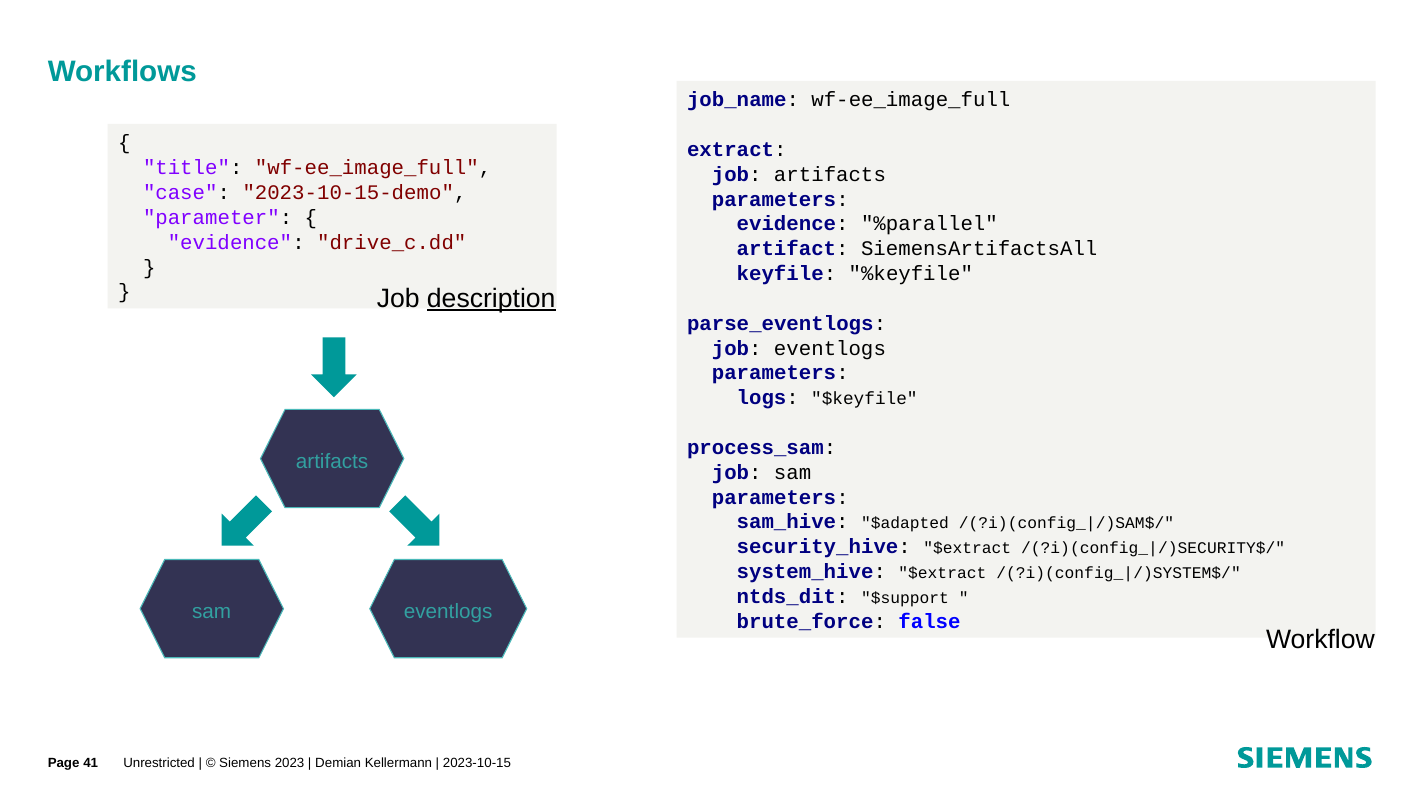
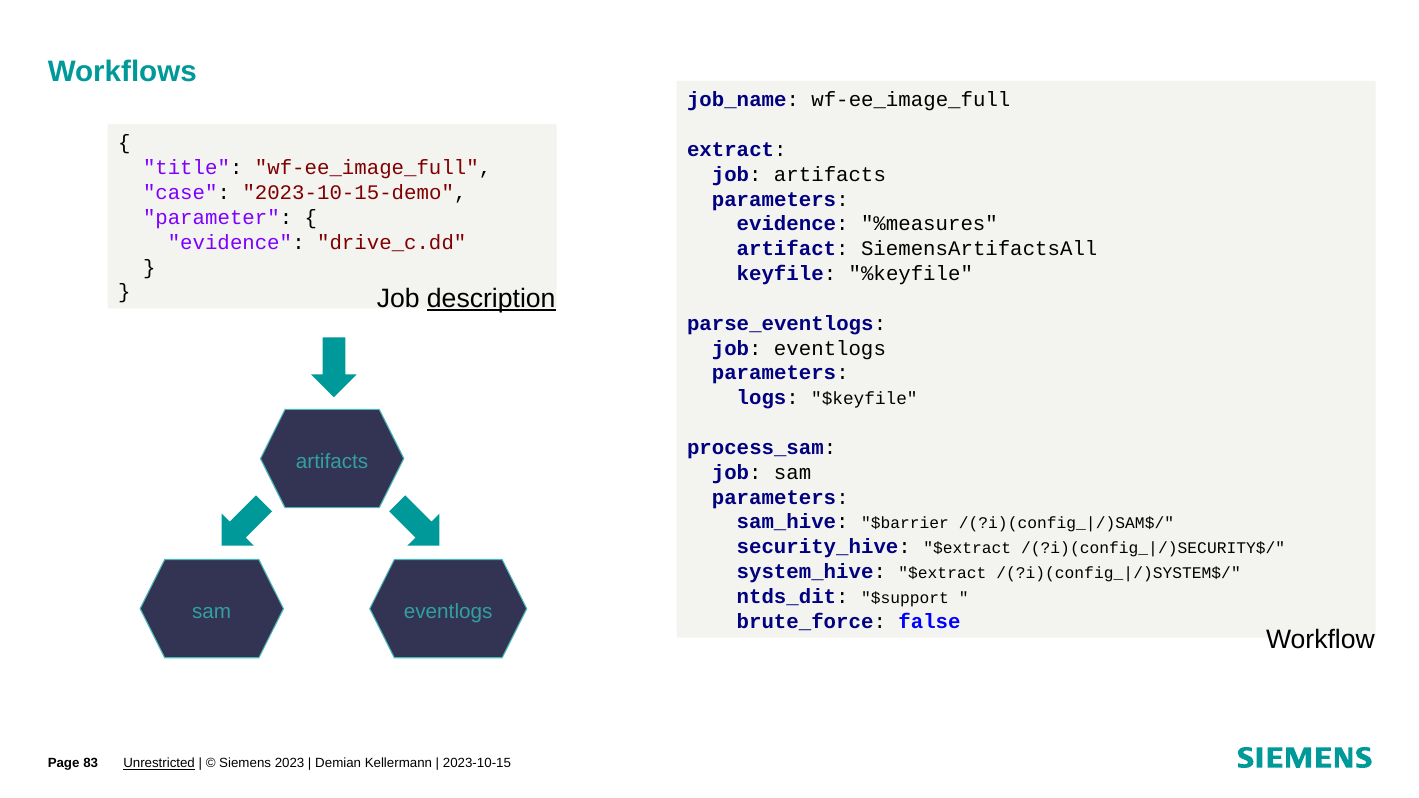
%parallel: %parallel -> %measures (929, 224)
$adapted: $adapted -> $barrier (905, 524)
41: 41 -> 83 (91, 764)
Unrestricted underline: none -> present (159, 764)
